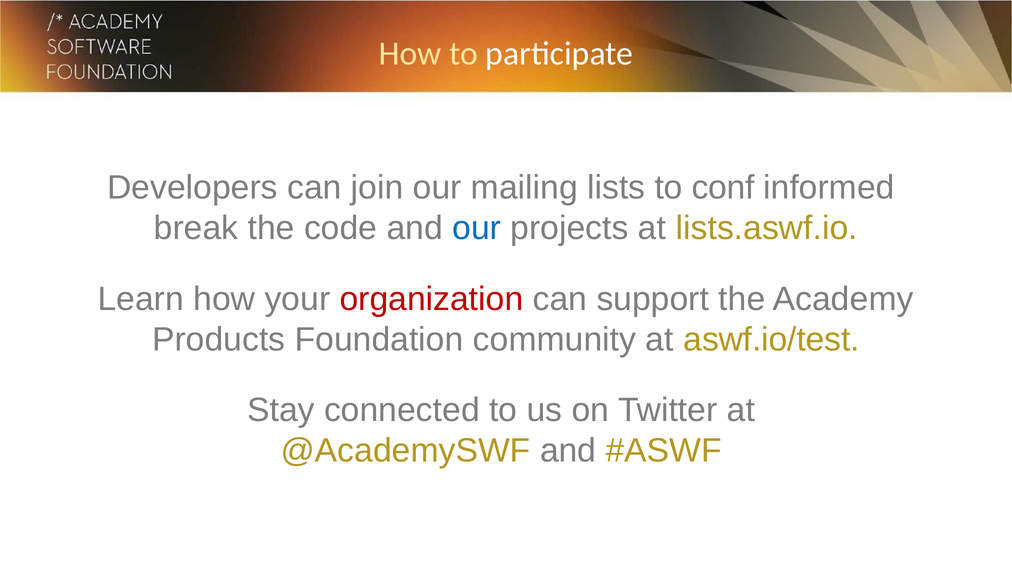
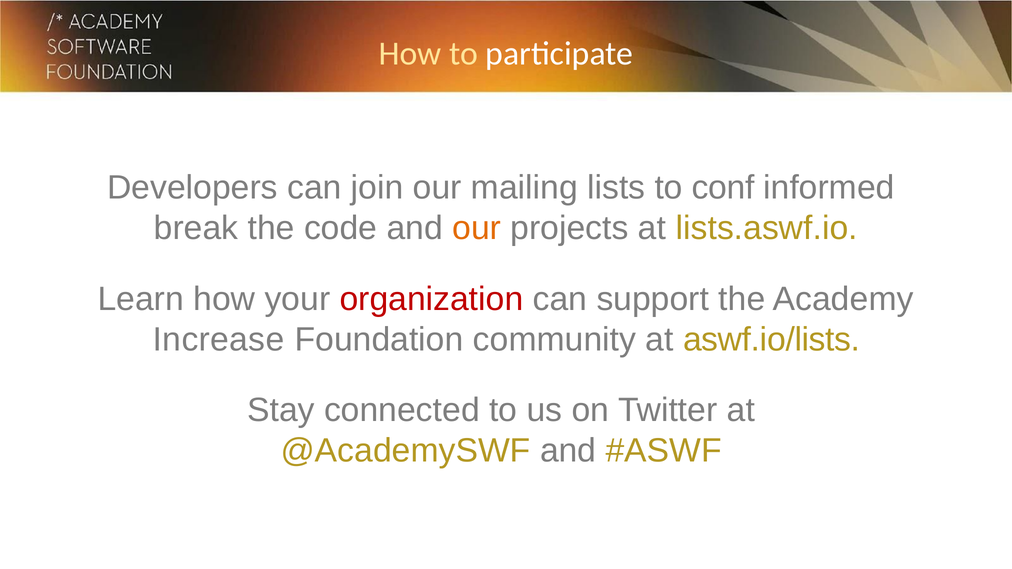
our colour: blue -> orange (477, 228)
Products: Products -> Increase (219, 340)
aswf.io/test: aswf.io/test -> aswf.io/lists (772, 340)
